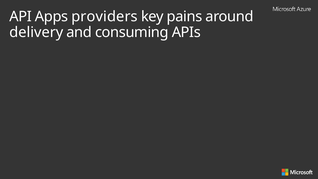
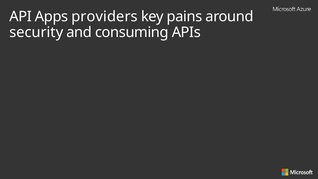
delivery: delivery -> security (36, 32)
